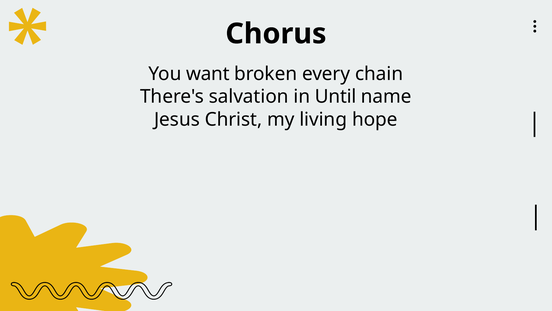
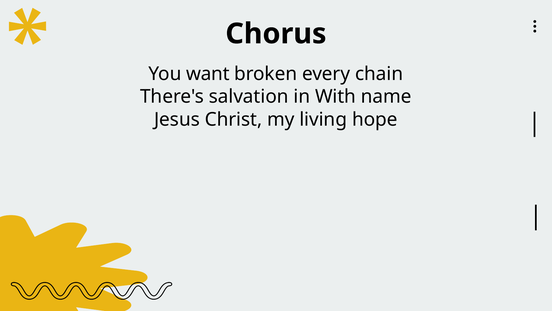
Until: Until -> With (335, 97)
